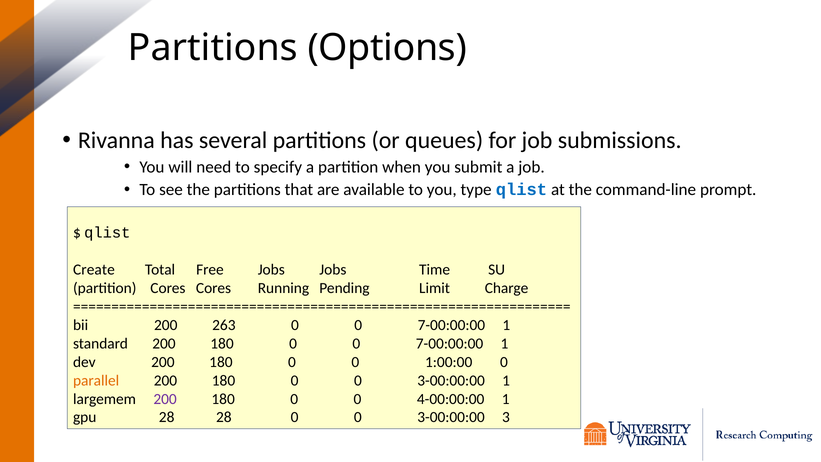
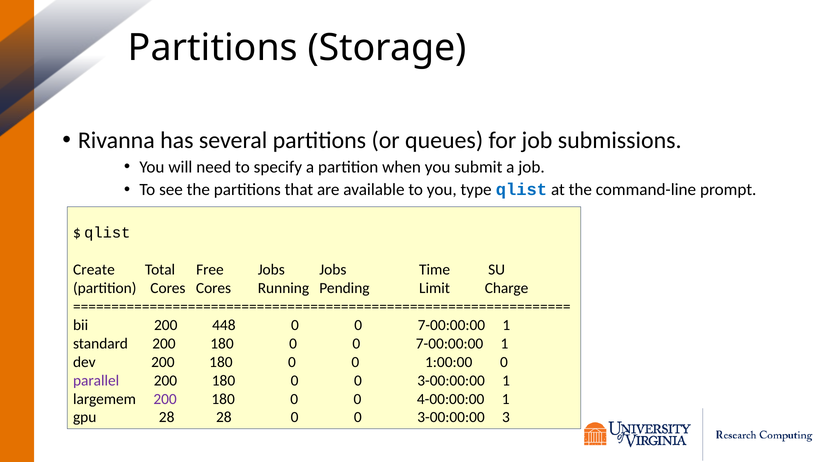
Options: Options -> Storage (387, 48)
263: 263 -> 448 (224, 325)
parallel colour: orange -> purple (96, 380)
